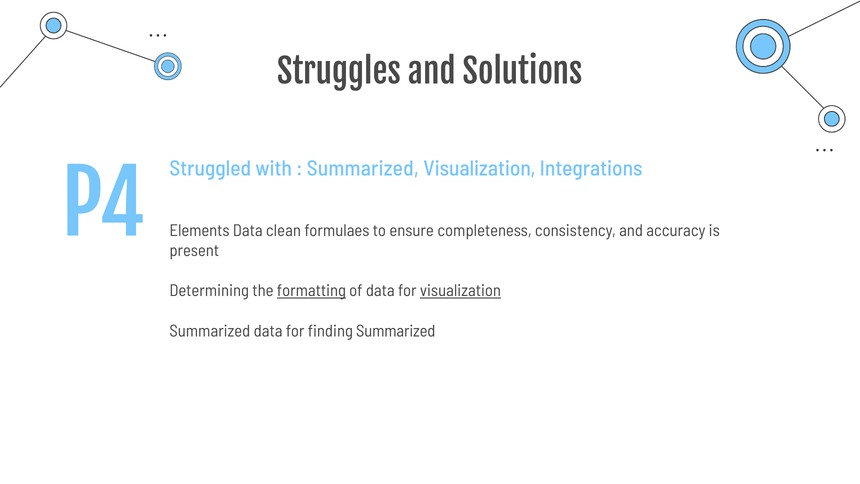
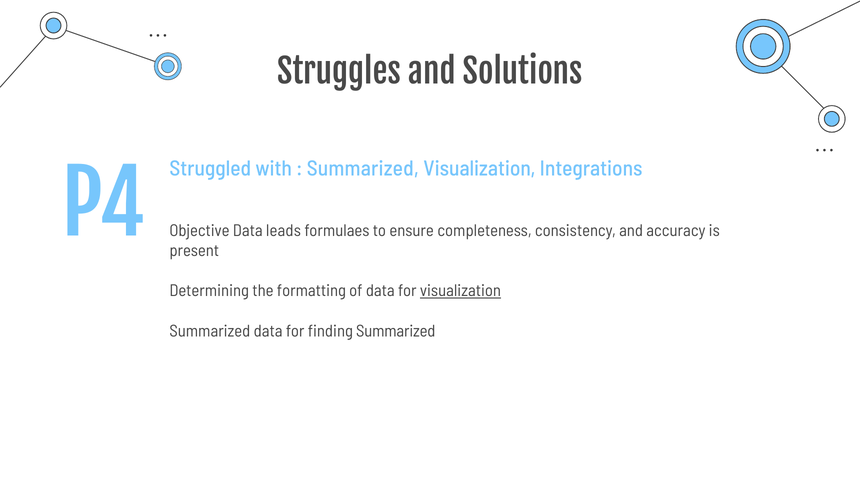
Elements: Elements -> Objective (200, 231)
clean: clean -> leads (283, 231)
formatting underline: present -> none (311, 291)
